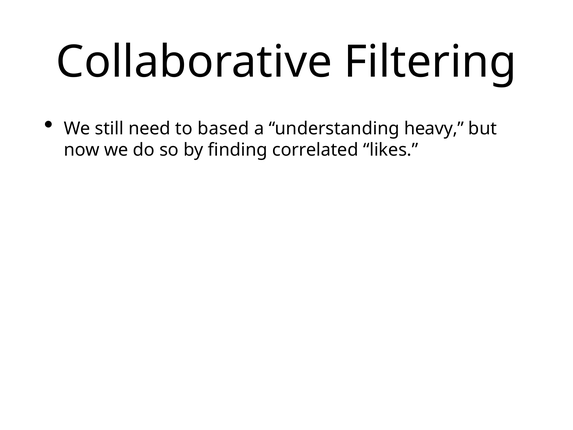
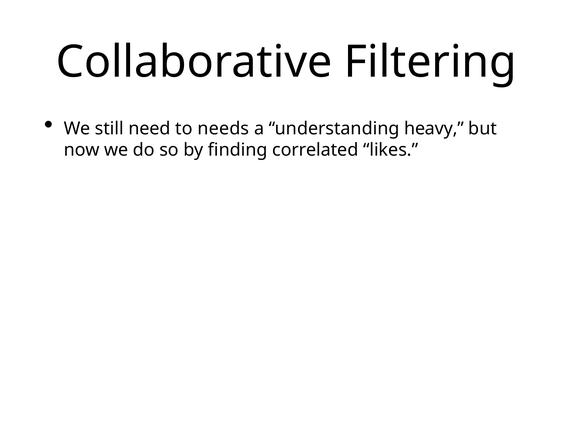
based: based -> needs (223, 128)
